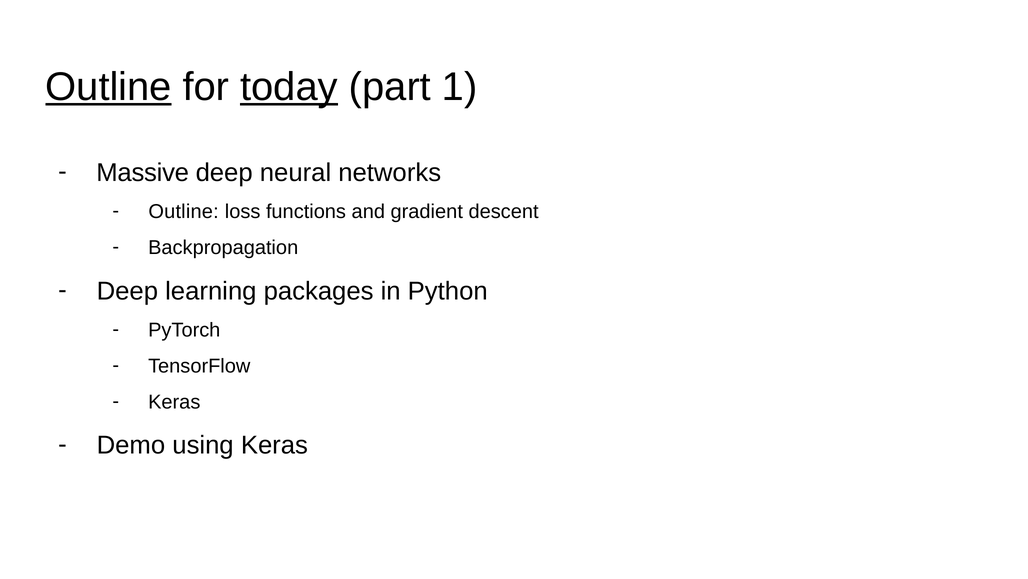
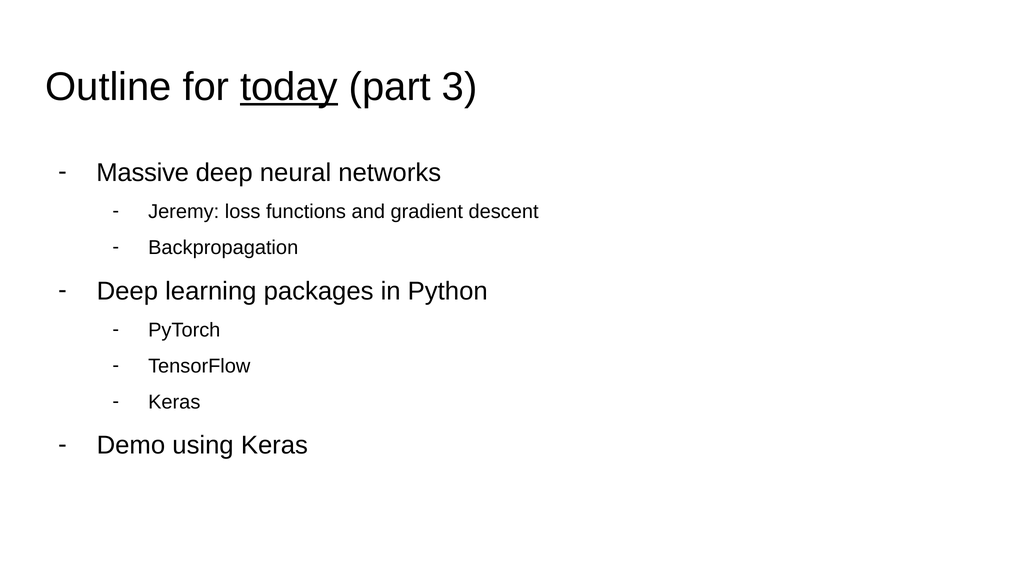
Outline underline: present -> none (109, 87)
1: 1 -> 3 (460, 87)
Outline: Outline -> Jeremy (184, 211)
